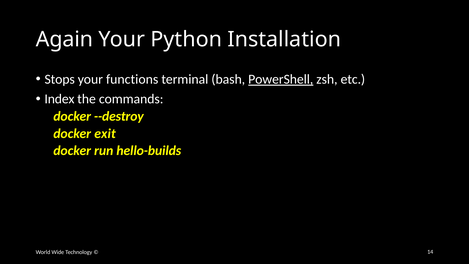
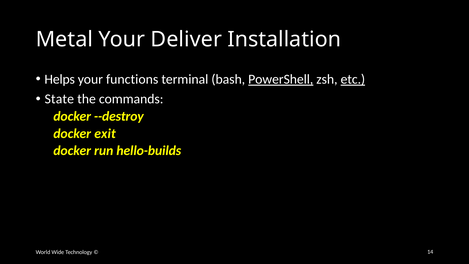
Again: Again -> Metal (64, 39)
Python: Python -> Deliver (186, 39)
Stops: Stops -> Helps (60, 79)
etc underline: none -> present (353, 79)
Index: Index -> State (59, 99)
